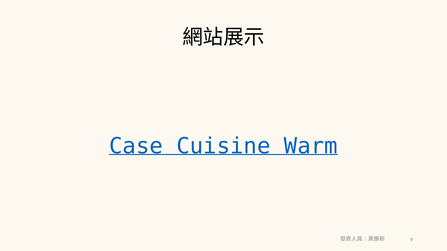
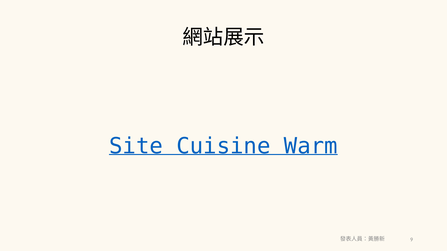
Case: Case -> Site (136, 147)
